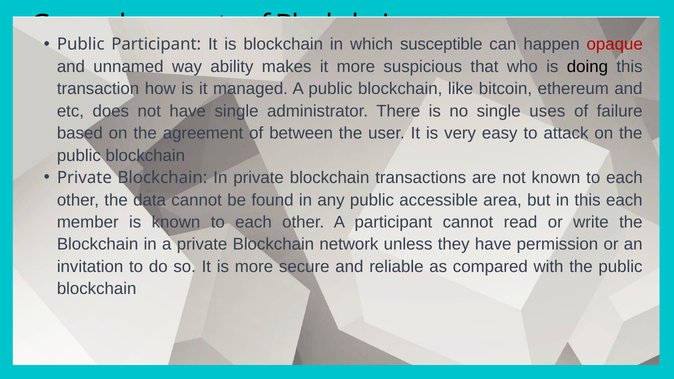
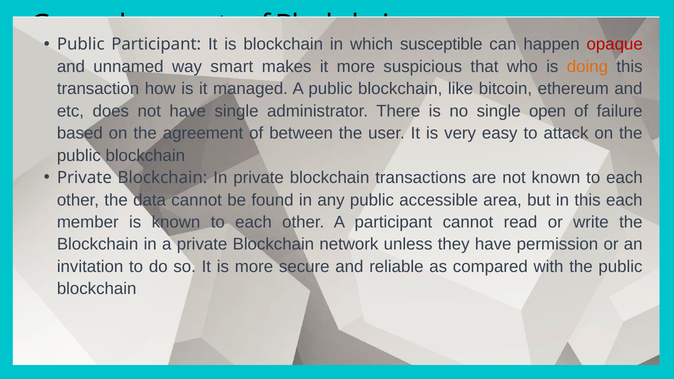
ability: ability -> smart (232, 67)
doing colour: black -> orange (587, 67)
single uses: uses -> open (548, 111)
